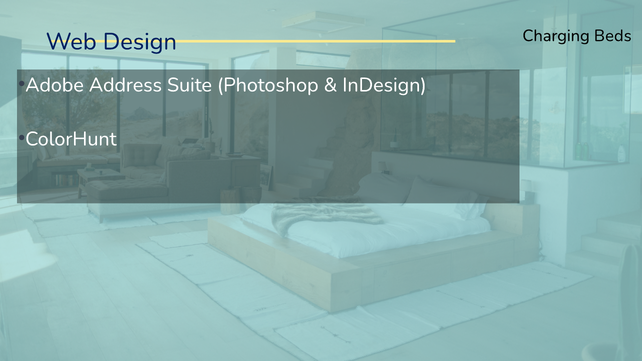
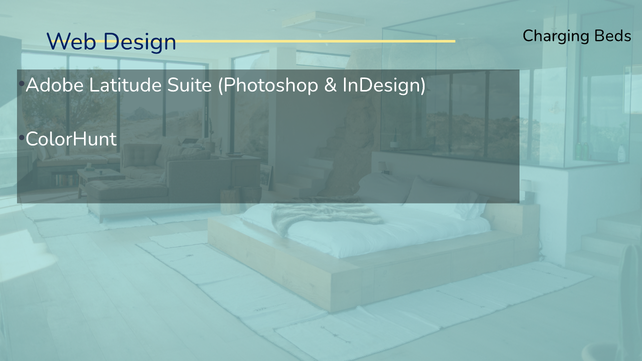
Address: Address -> Latitude (125, 85)
